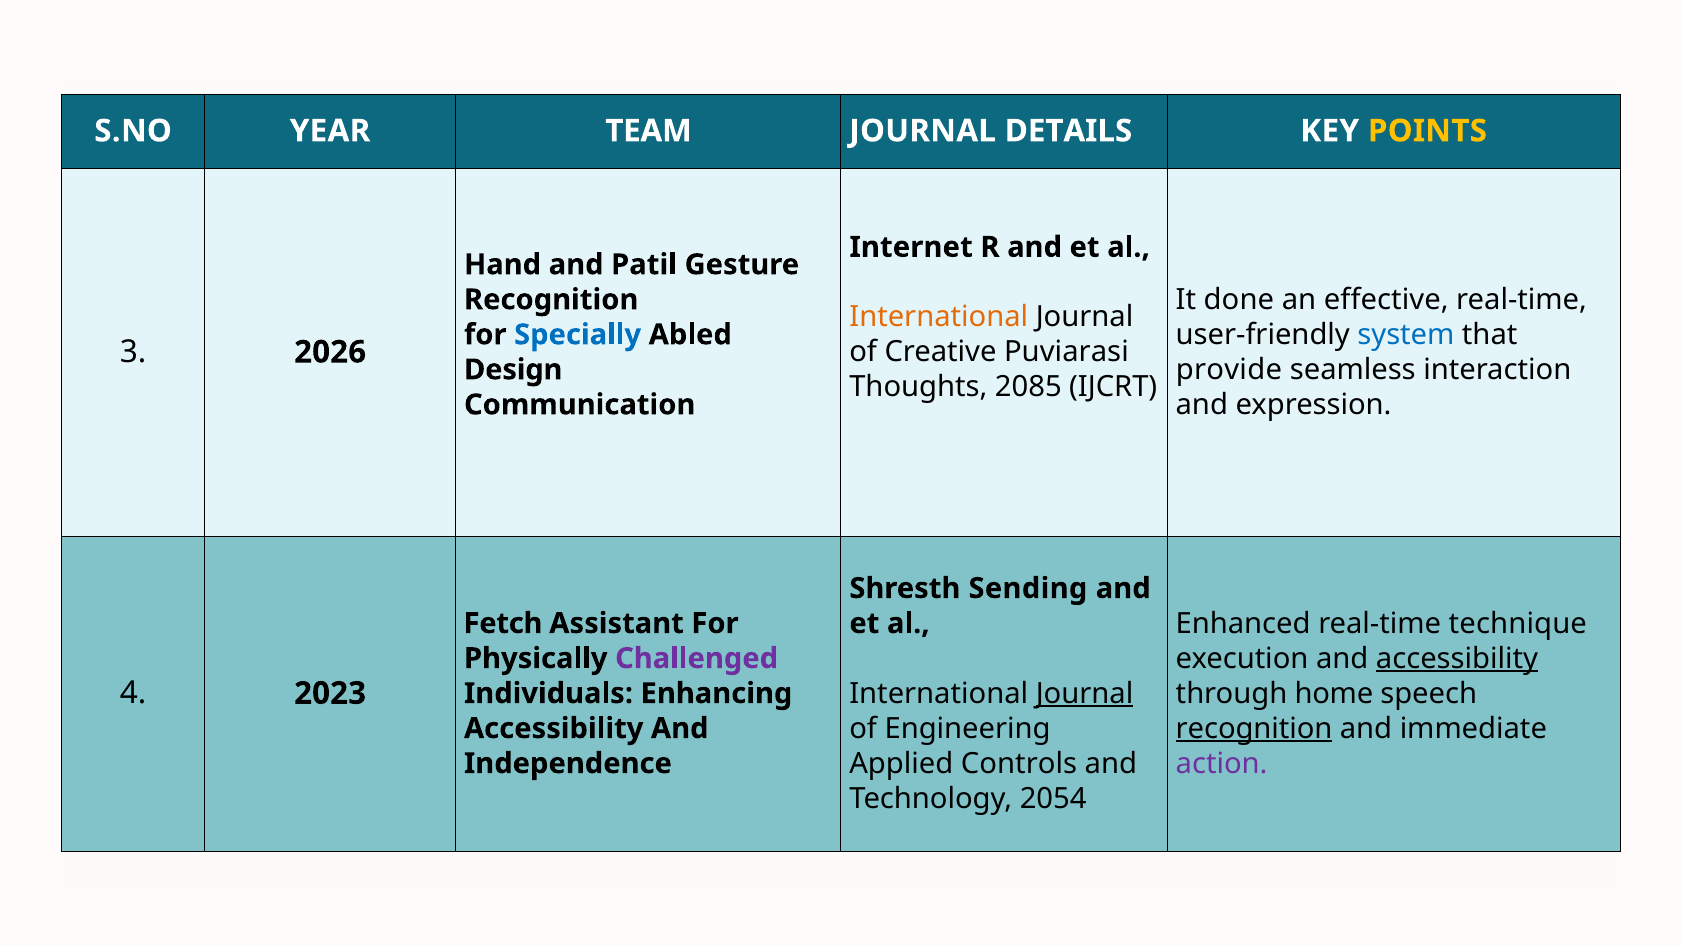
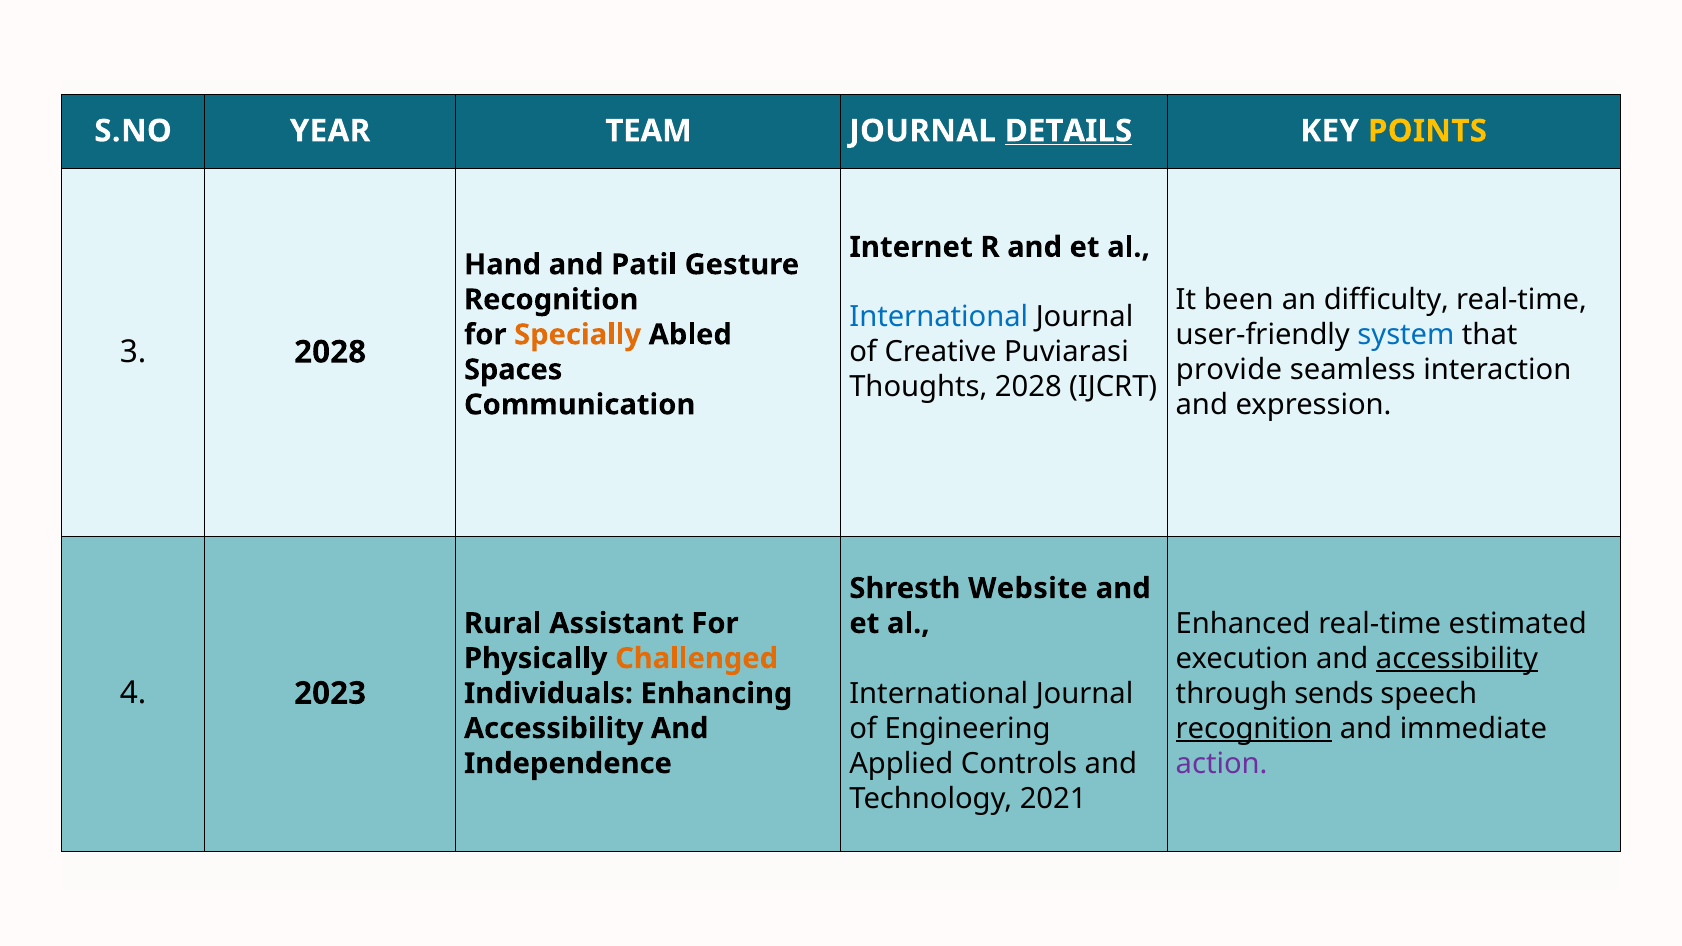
DETAILS underline: none -> present (1069, 131)
done: done -> been (1239, 300)
effective: effective -> difficulty (1386, 300)
International colour: orange -> blue (939, 317)
Specially colour: blue -> orange (578, 335)
3 2026: 2026 -> 2028 (330, 352)
Design: Design -> Spaces (513, 370)
Thoughts 2085: 2085 -> 2028 (1028, 387)
Sending: Sending -> Website (1028, 588)
technique: technique -> estimated (1518, 623)
Fetch: Fetch -> Rural (503, 623)
Challenged colour: purple -> orange (697, 659)
Journal underline: present -> none (1085, 694)
home: home -> sends (1334, 694)
2054: 2054 -> 2021 (1053, 799)
